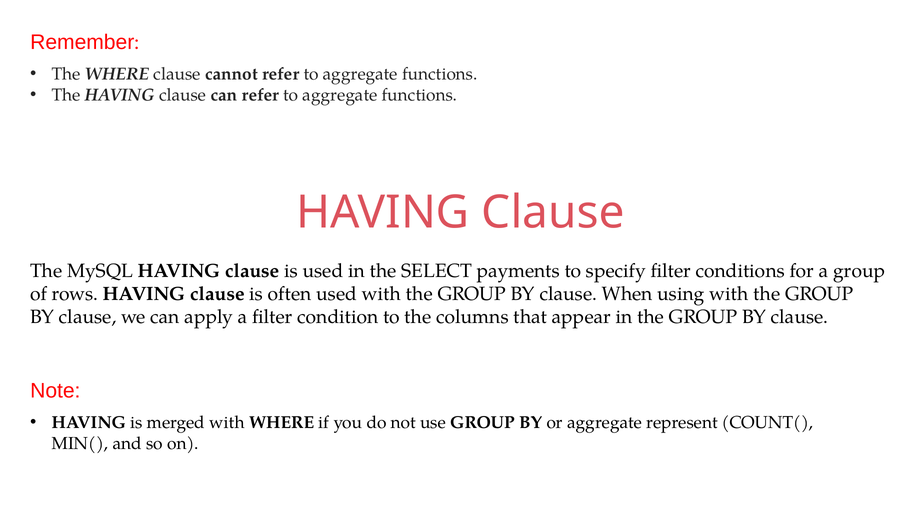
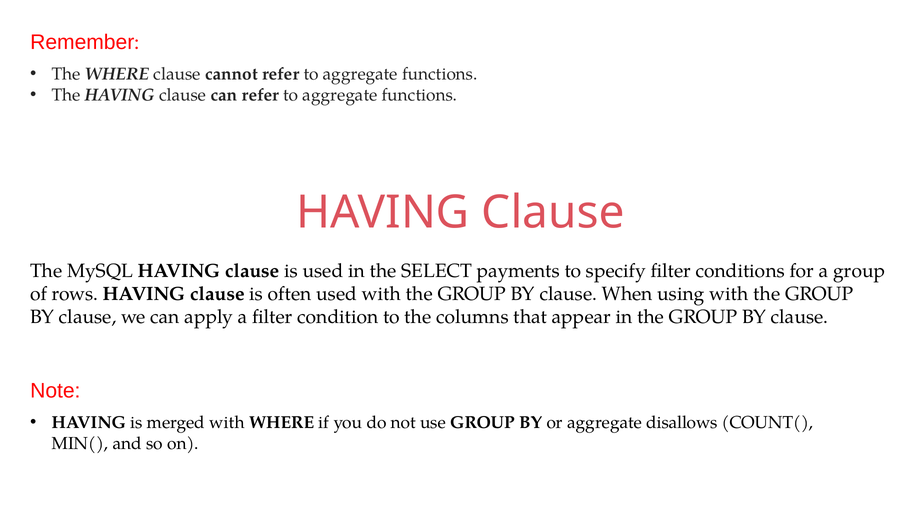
represent: represent -> disallows (682, 423)
